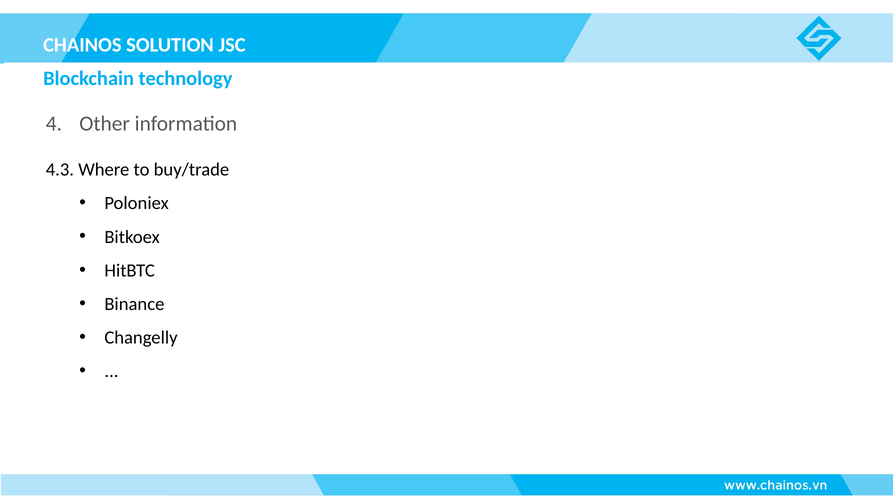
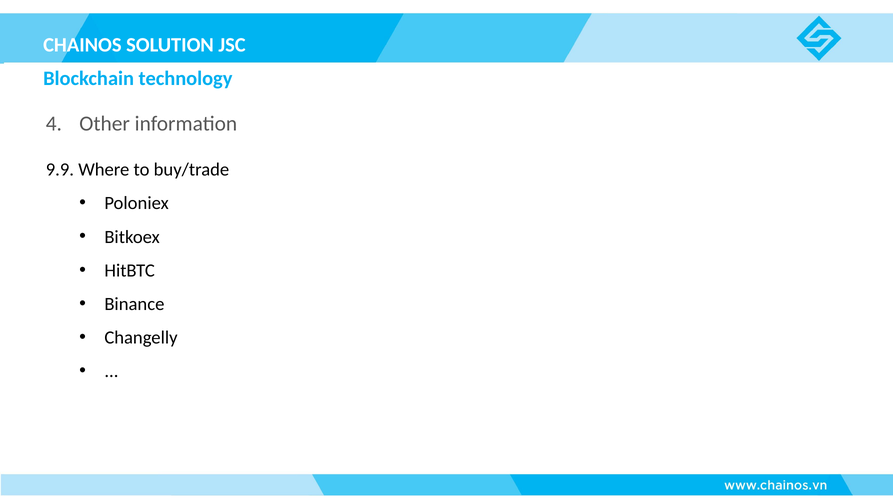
4.3: 4.3 -> 9.9 (60, 170)
